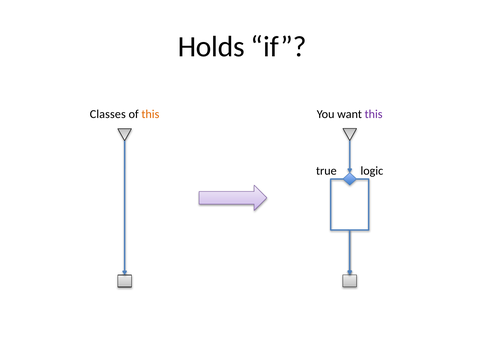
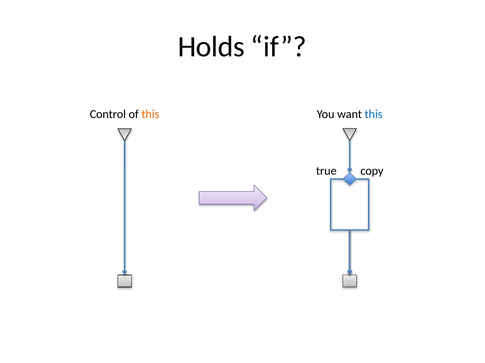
Classes: Classes -> Control (108, 115)
this colour: purple -> blue (374, 115)
logic: logic -> copy (372, 171)
